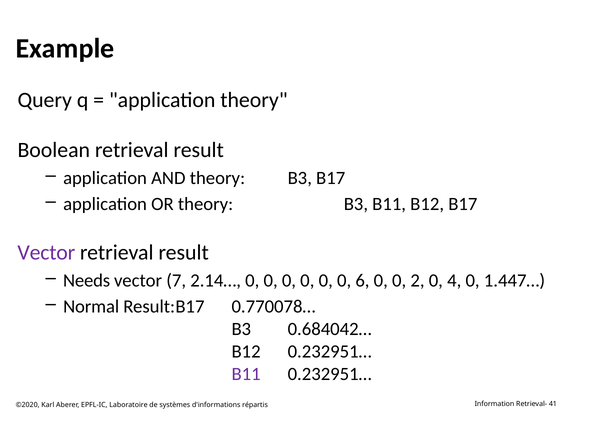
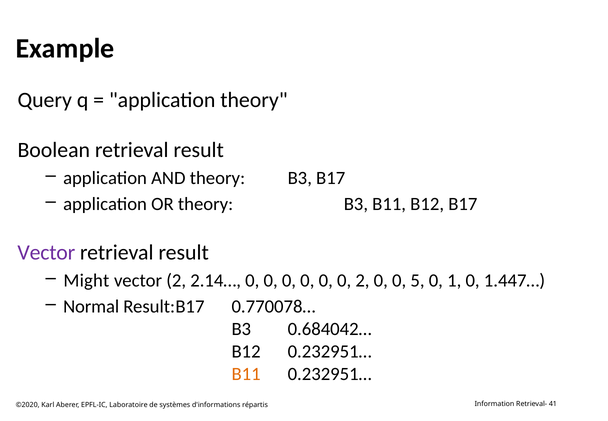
Needs: Needs -> Might (86, 280)
vector 7: 7 -> 2 (176, 280)
0 6: 6 -> 2 (362, 280)
2: 2 -> 5 (417, 280)
4: 4 -> 1 (454, 280)
B11 colour: purple -> orange (246, 374)
